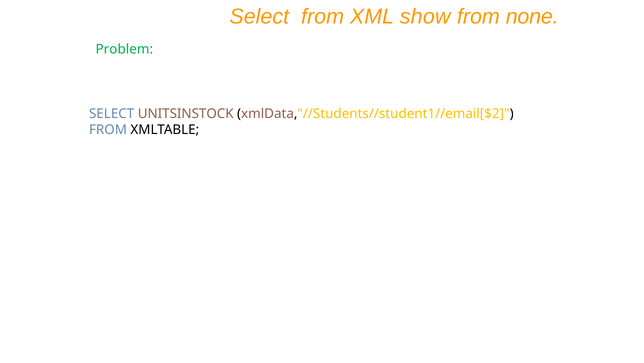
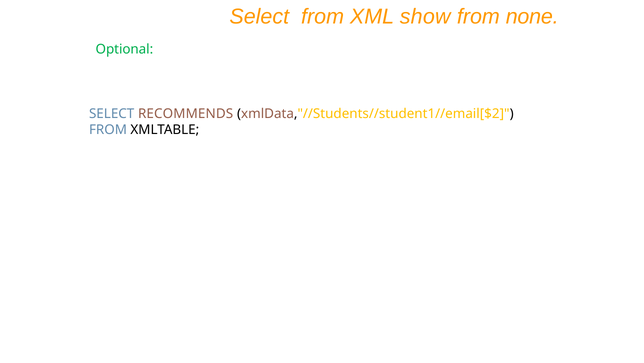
Problem: Problem -> Optional (124, 49)
UNITSINSTOCK: UNITSINSTOCK -> RECOMMENDS (186, 114)
